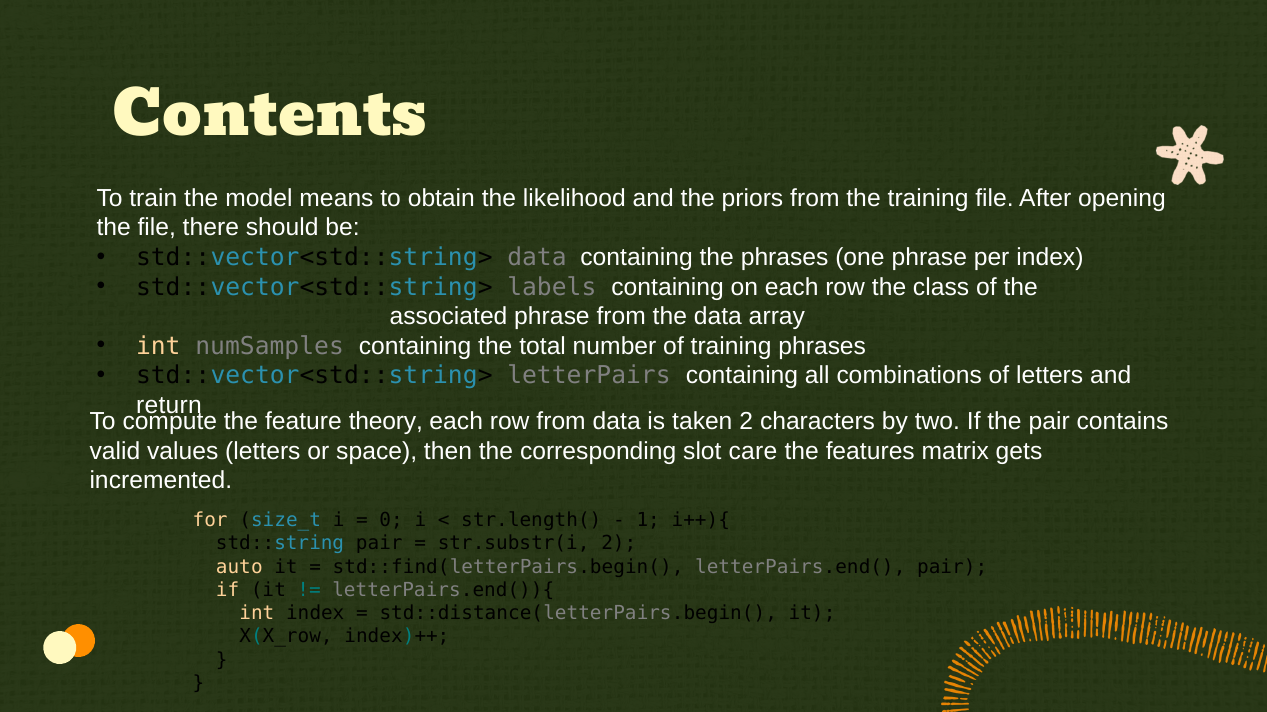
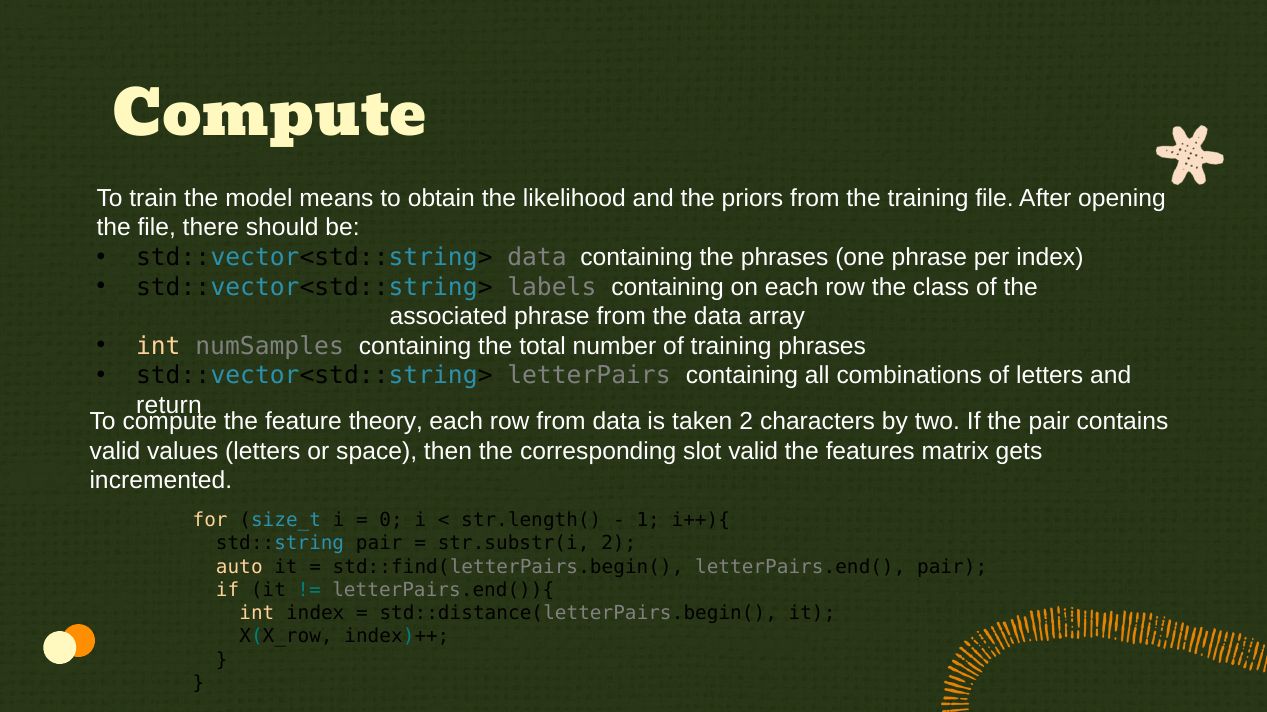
Contents: Contents -> Compute (270, 116)
slot care: care -> valid (753, 452)
